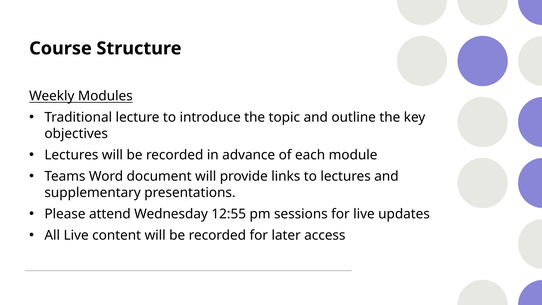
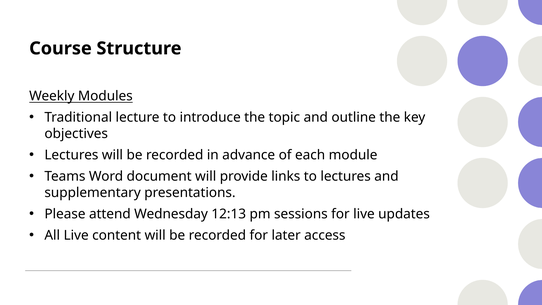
12:55: 12:55 -> 12:13 (229, 214)
